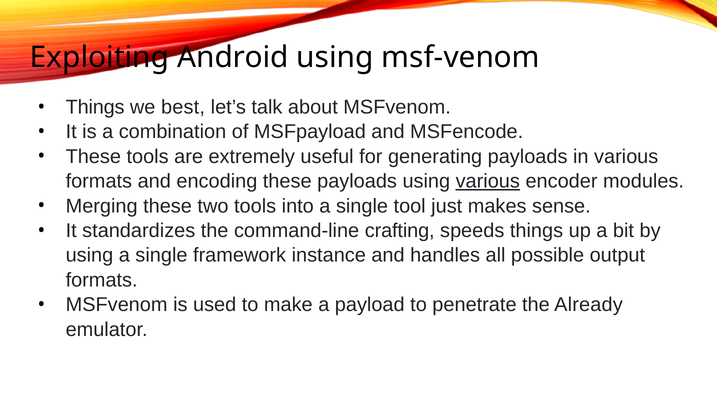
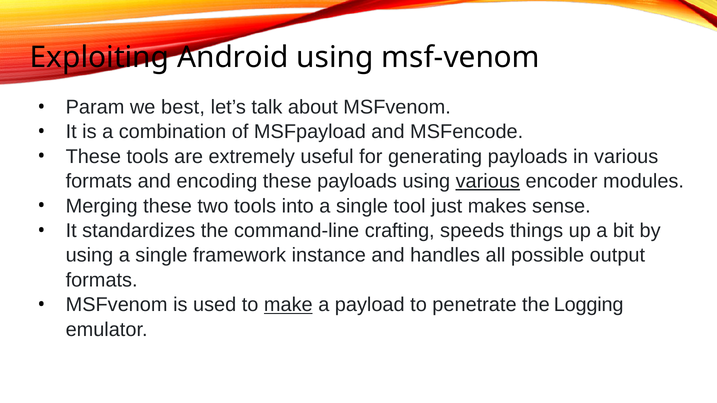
Things: Things -> Param (95, 107)
make underline: none -> present (288, 305)
Already: Already -> Logging (589, 305)
